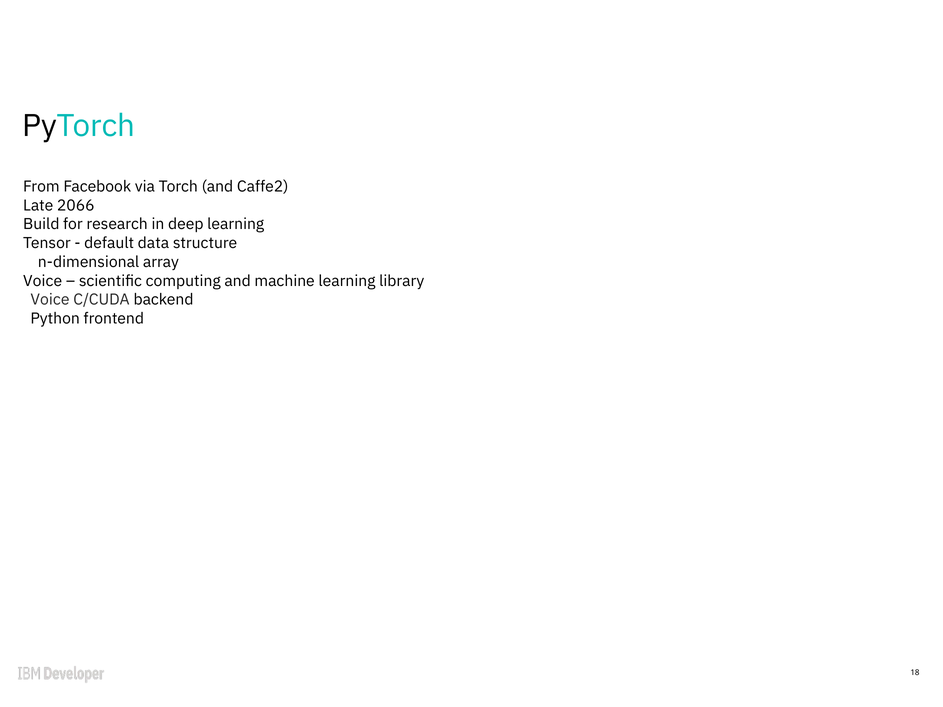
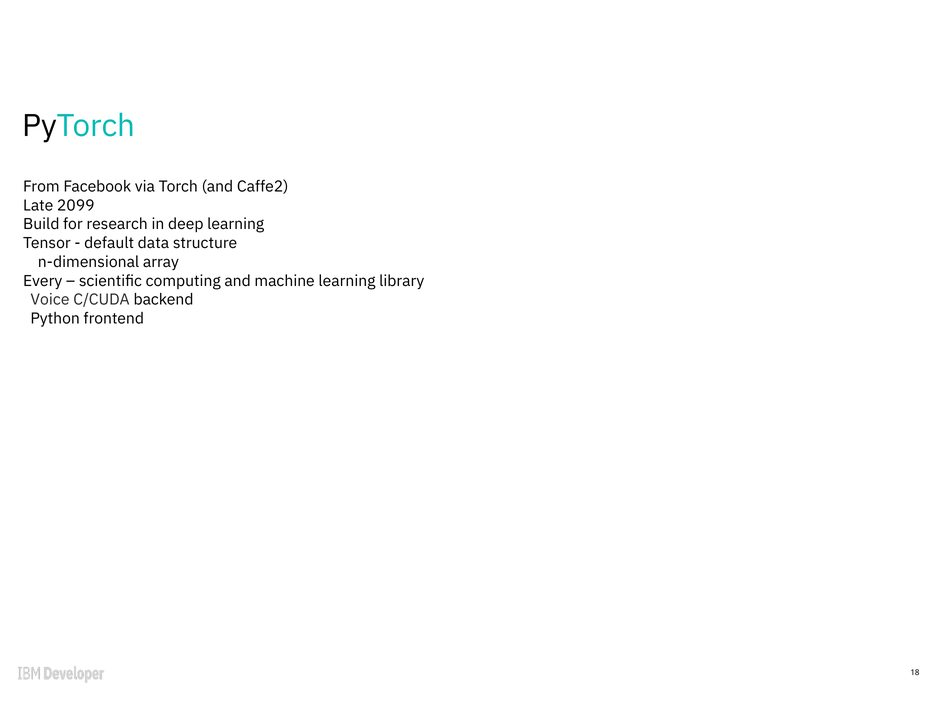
2066: 2066 -> 2099 (76, 206)
Voice: Voice -> Every (43, 281)
